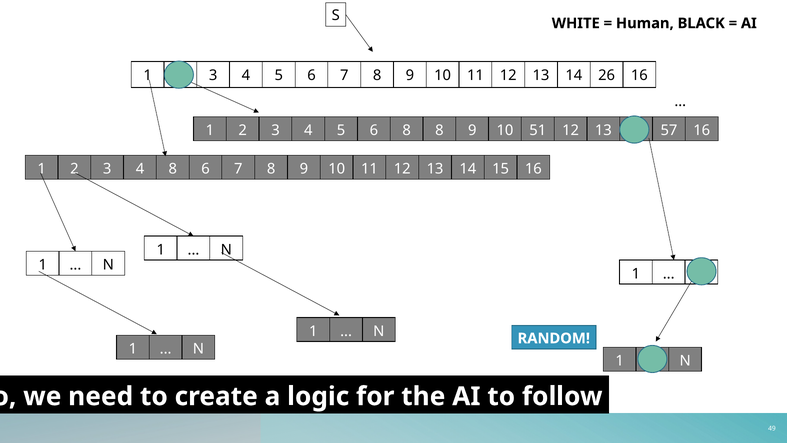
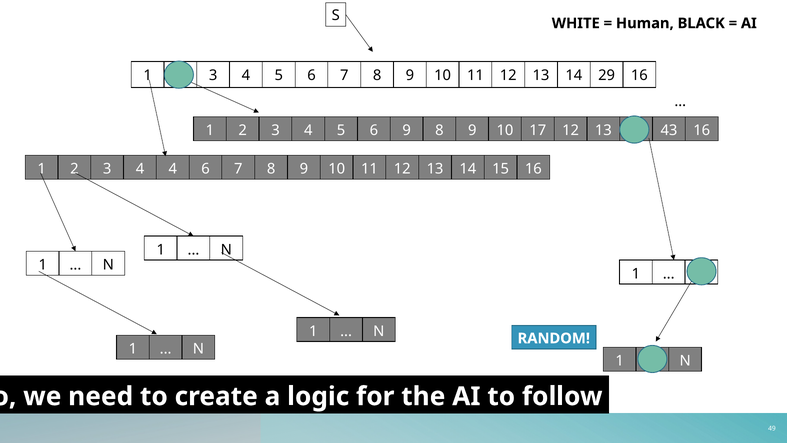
26: 26 -> 29 (607, 75)
6 8: 8 -> 9 (407, 130)
51: 51 -> 17 (538, 130)
57: 57 -> 43 (669, 130)
4 8: 8 -> 4 (173, 169)
